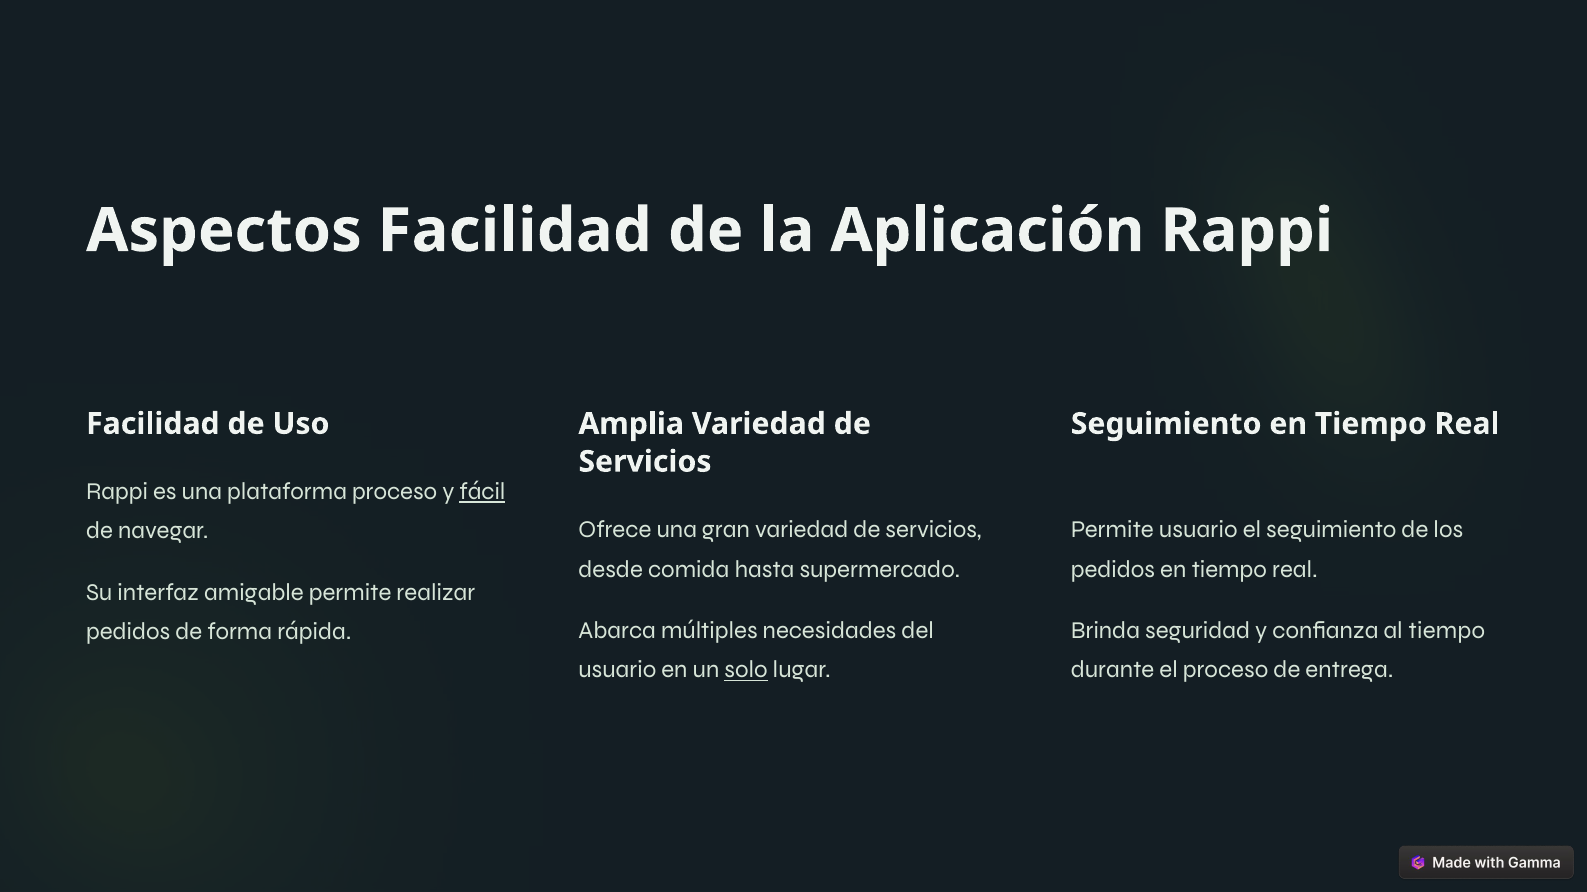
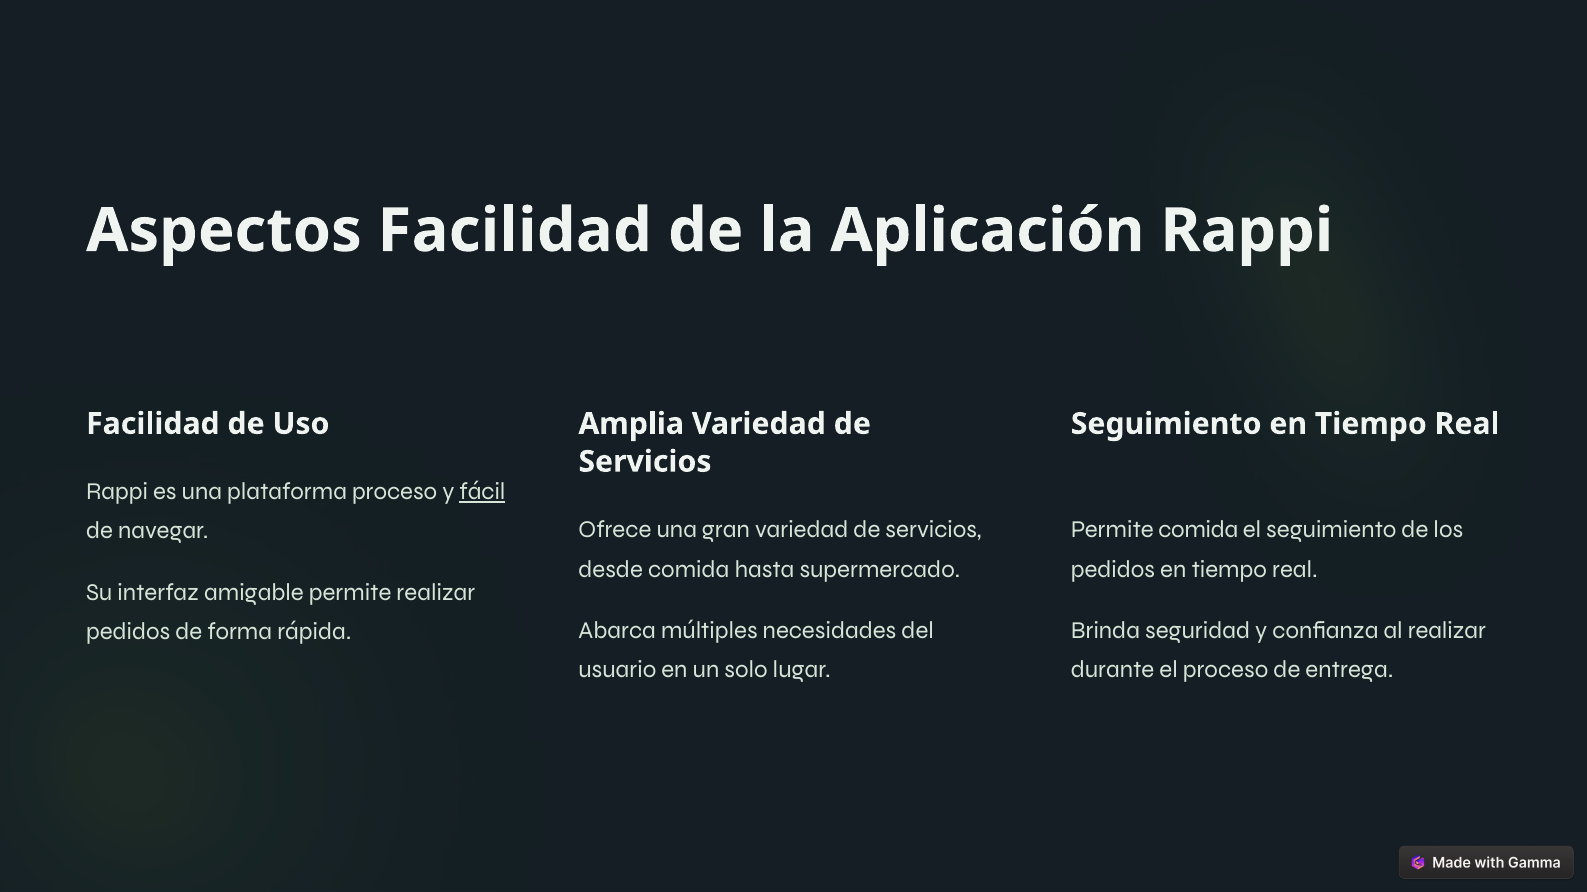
Permite usuario: usuario -> comida (1198, 530)
al tiempo: tiempo -> realizar (1447, 631)
solo underline: present -> none (746, 670)
